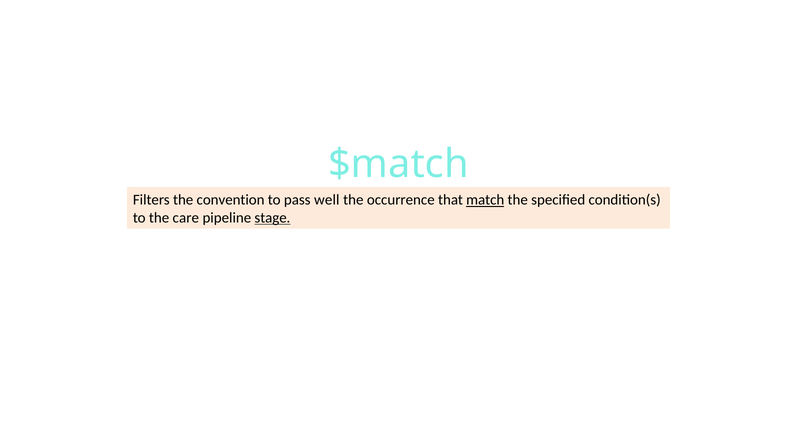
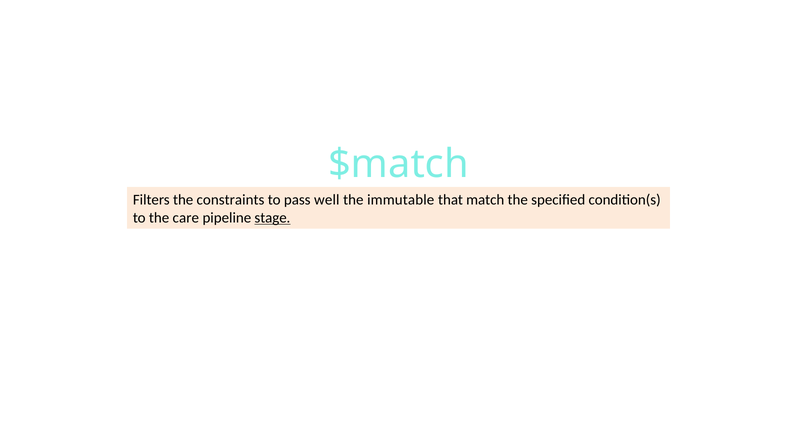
convention: convention -> constraints (231, 200)
occurrence: occurrence -> immutable (401, 200)
match underline: present -> none (485, 200)
